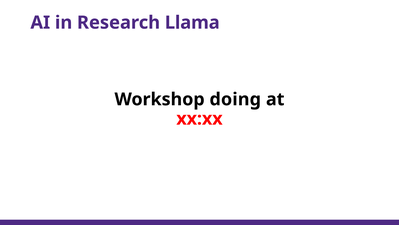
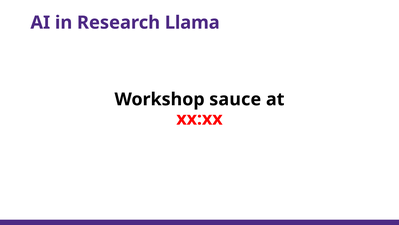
doing: doing -> sauce (235, 99)
